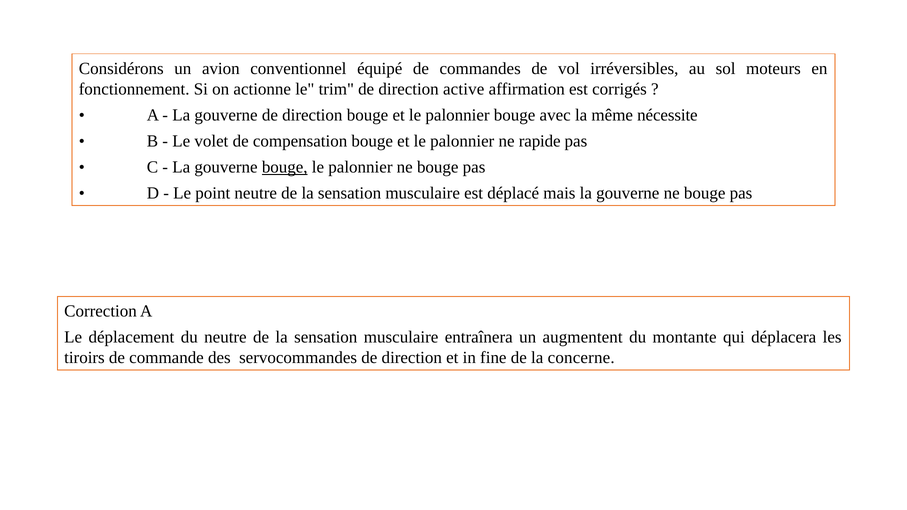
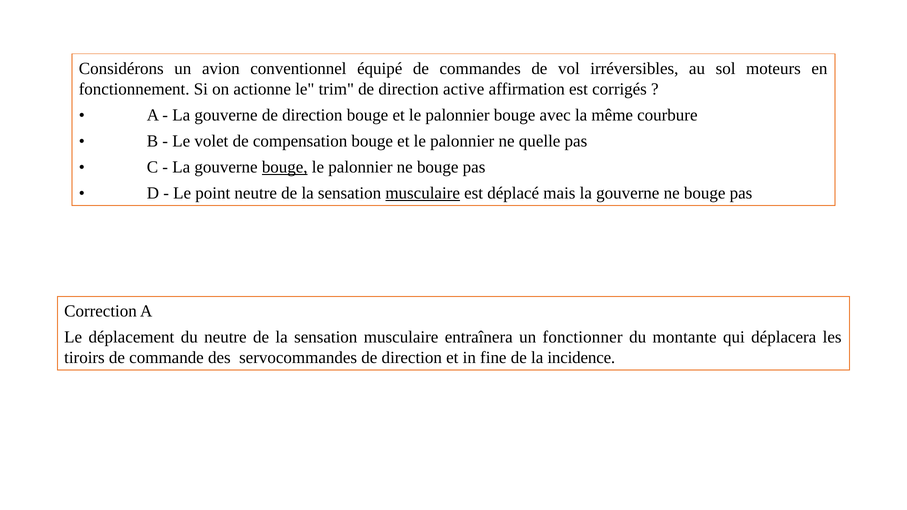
nécessite: nécessite -> courbure (667, 115)
rapide: rapide -> quelle (540, 141)
musculaire underline: none -> present (423, 193)
augmentent: augmentent -> fonctionner (583, 337)
concerne: concerne -> incidence (581, 358)
